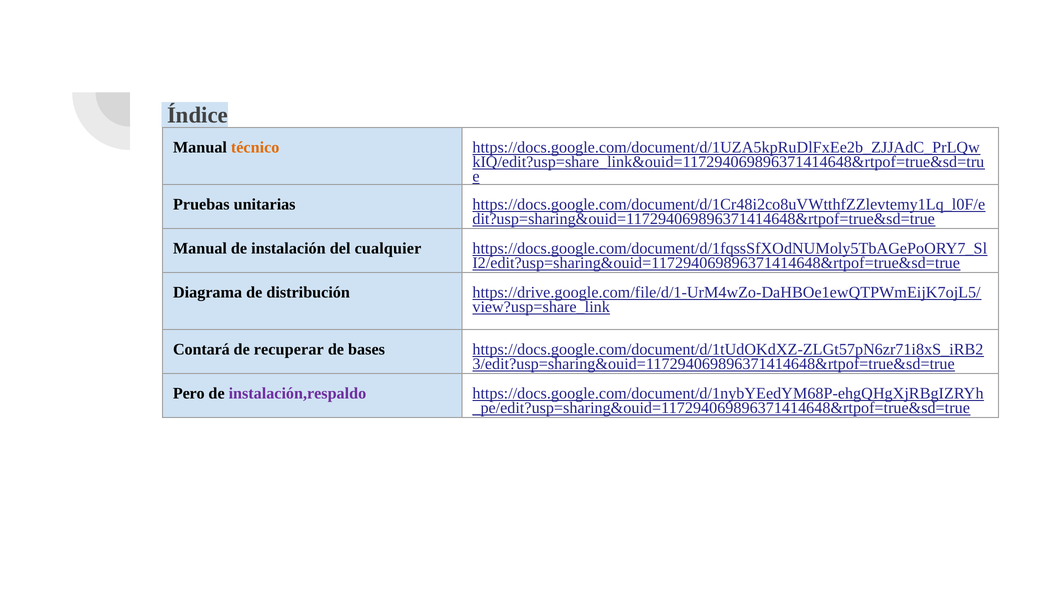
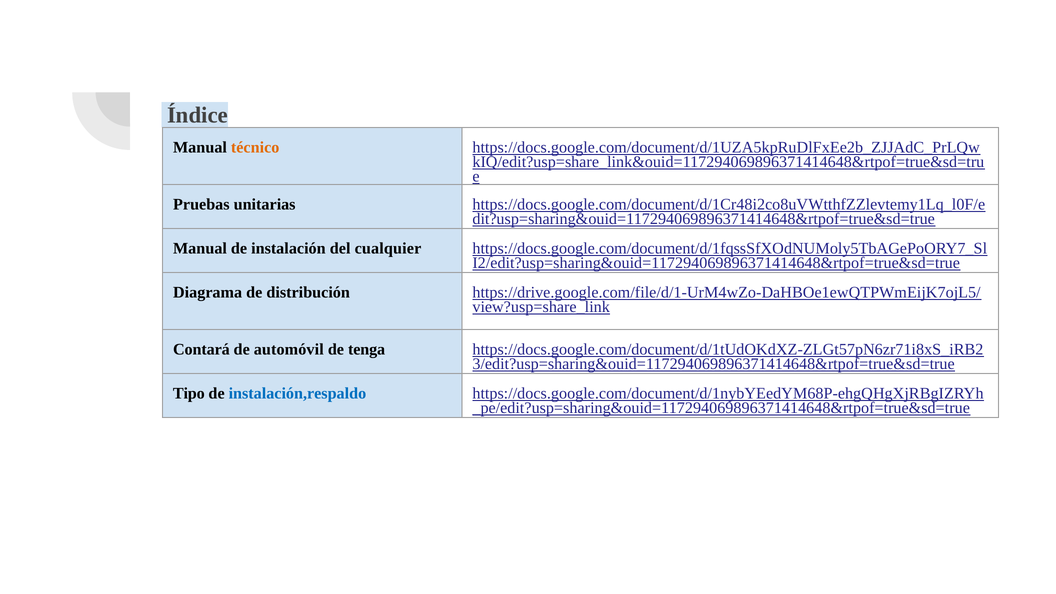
recuperar: recuperar -> automóvil (289, 349)
bases: bases -> tenga (367, 349)
Pero: Pero -> Tipo (189, 393)
instalación,respaldo colour: purple -> blue (297, 393)
